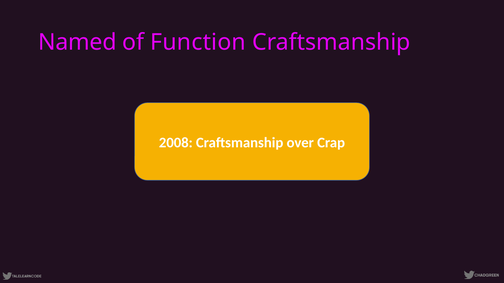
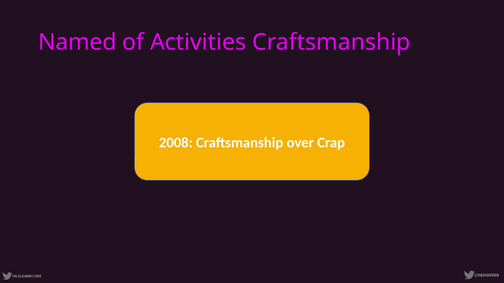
Function: Function -> Activities (198, 42)
